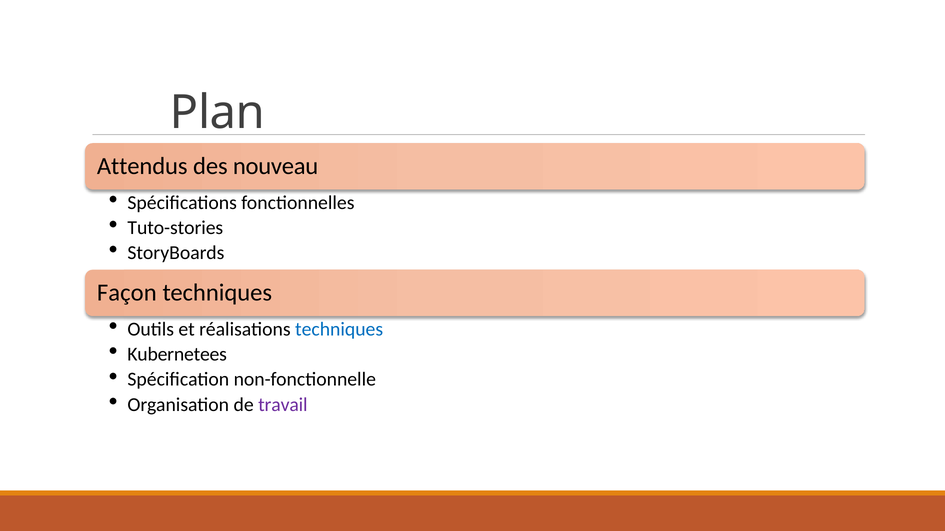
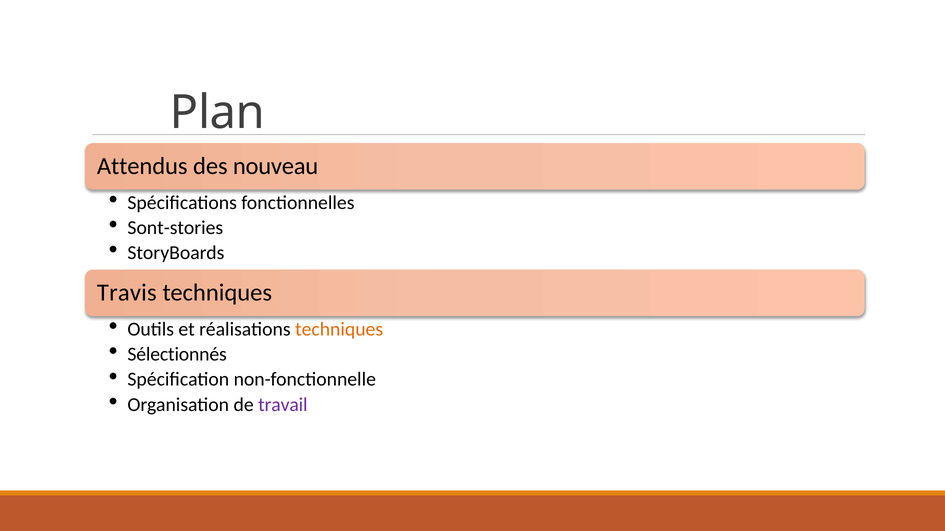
Tuto-stories: Tuto-stories -> Sont-stories (175, 228)
Façon: Façon -> Travis (127, 293)
techniques colour: blue -> orange (339, 329)
Kubernetees: Kubernetees -> Sélectionnés (177, 355)
